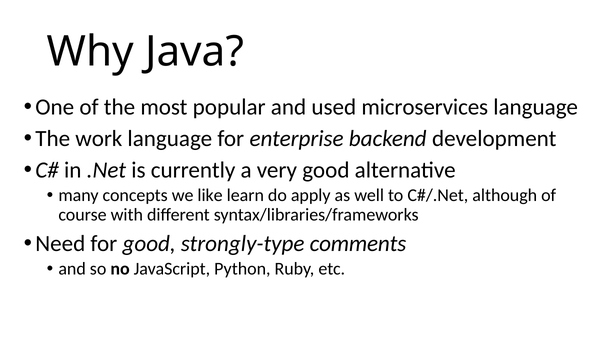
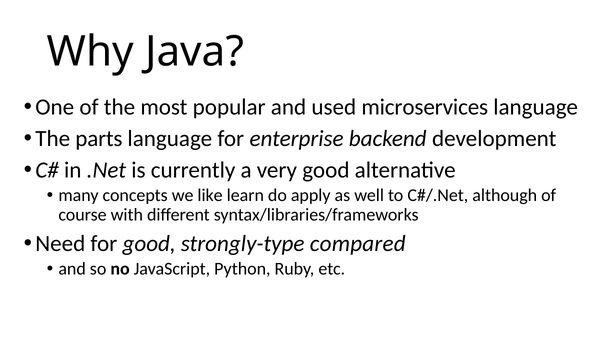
work: work -> parts (99, 138)
comments: comments -> compared (358, 243)
